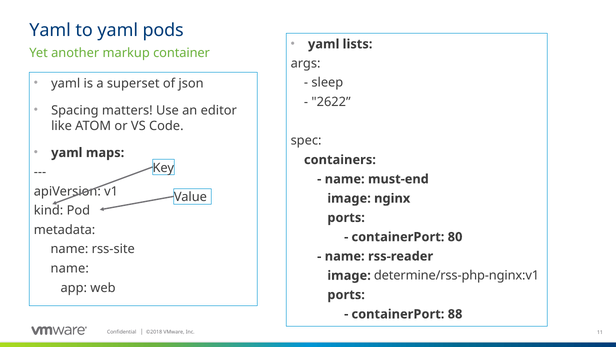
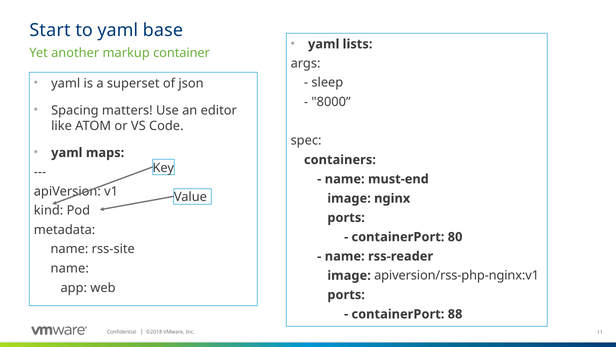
Yaml: Yaml -> Start (50, 30)
pods: pods -> base (163, 30)
2622: 2622 -> 8000 (331, 102)
determine/rss-php-nginx:v1: determine/rss-php-nginx:v1 -> apiversion/rss-php-nginx:v1 (457, 275)
